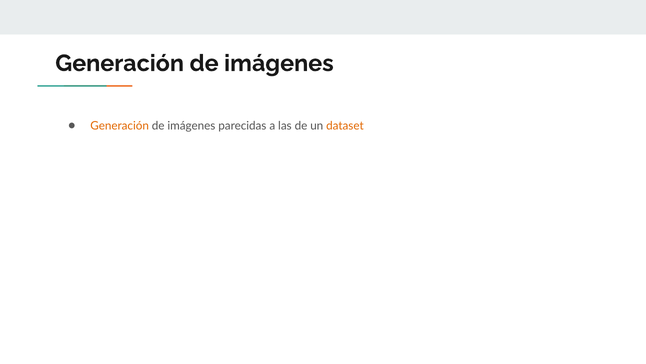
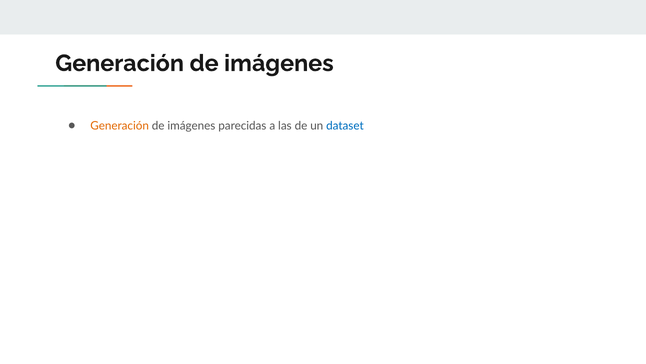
dataset colour: orange -> blue (345, 126)
